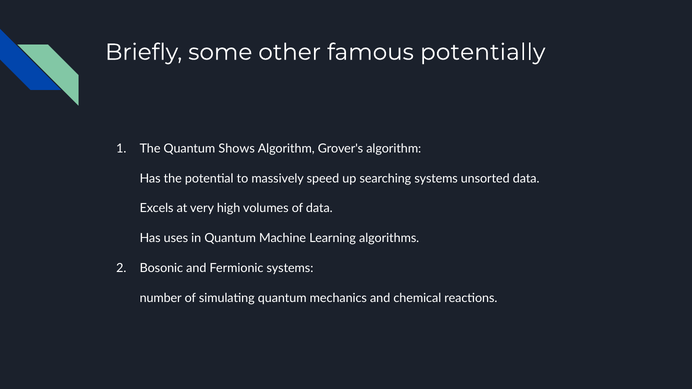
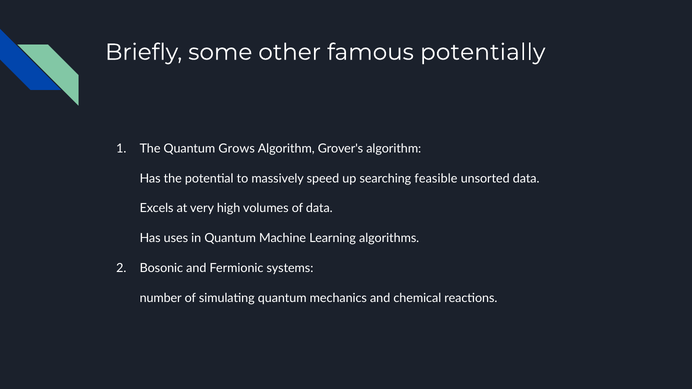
Shows: Shows -> Grows (237, 149)
searching systems: systems -> feasible (436, 179)
